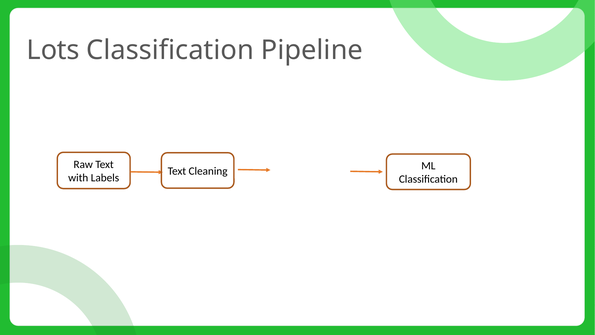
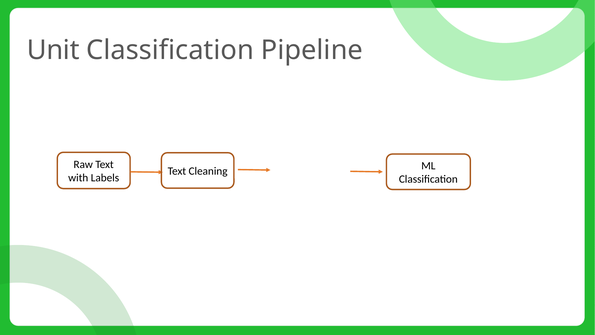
Lots: Lots -> Unit (53, 50)
